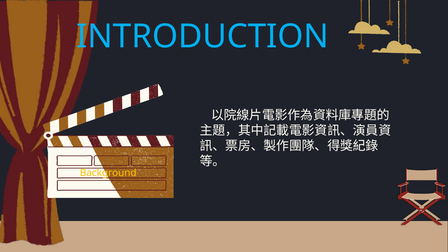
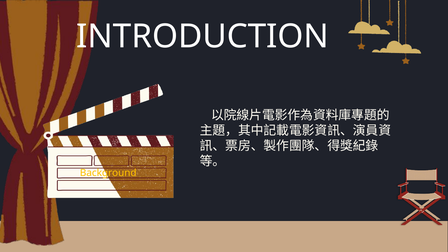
INTRODUCTION colour: light blue -> white (203, 36)
